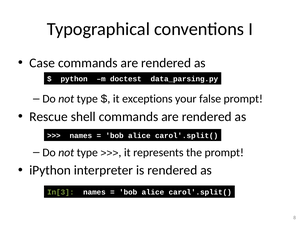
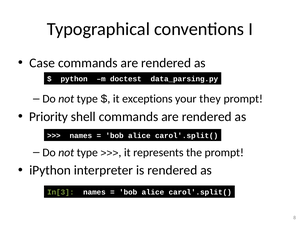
false: false -> they (210, 99)
Rescue: Rescue -> Priority (49, 117)
